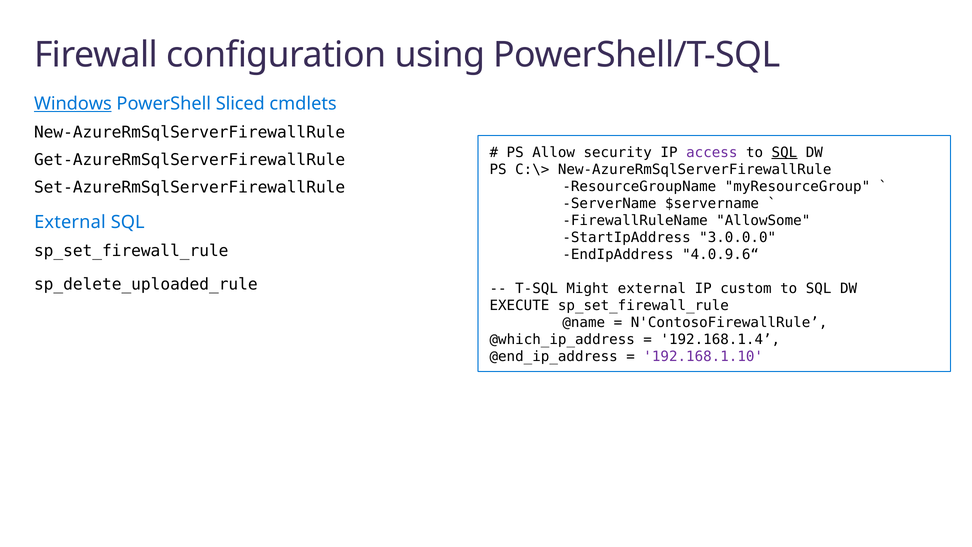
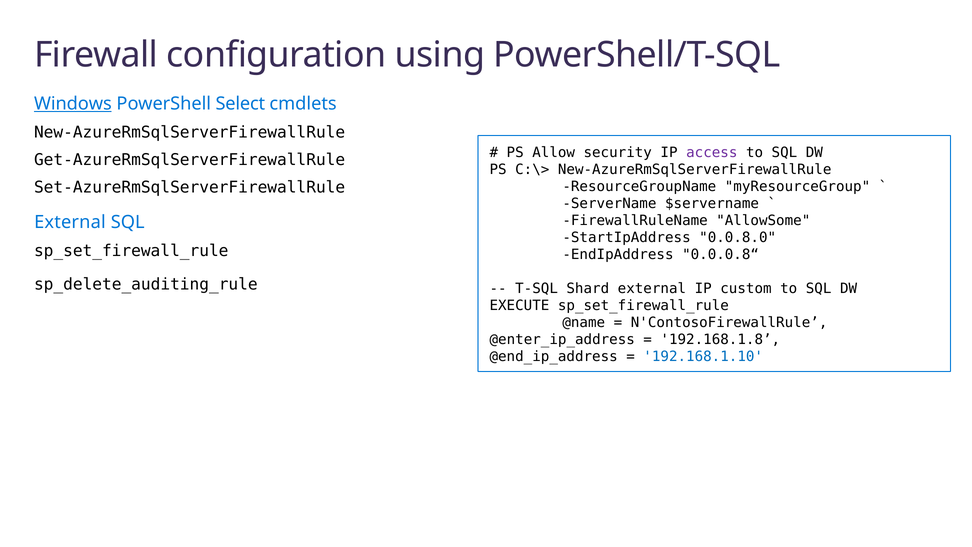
Sliced: Sliced -> Select (240, 104)
SQL underline: present -> none (784, 152)
3.0.0.0: 3.0.0.0 -> 0.0.8.0 (738, 237)
4.0.9.6“: 4.0.9.6“ -> 0.0.0.8“ (721, 254)
sp_delete_uploaded_rule: sp_delete_uploaded_rule -> sp_delete_auditing_rule (146, 284)
Might: Might -> Shard (588, 288)
@which_ip_address: @which_ip_address -> @enter_ip_address (562, 340)
192.168.1.4: 192.168.1.4 -> 192.168.1.8 (720, 340)
192.168.1.10 colour: purple -> blue (703, 357)
